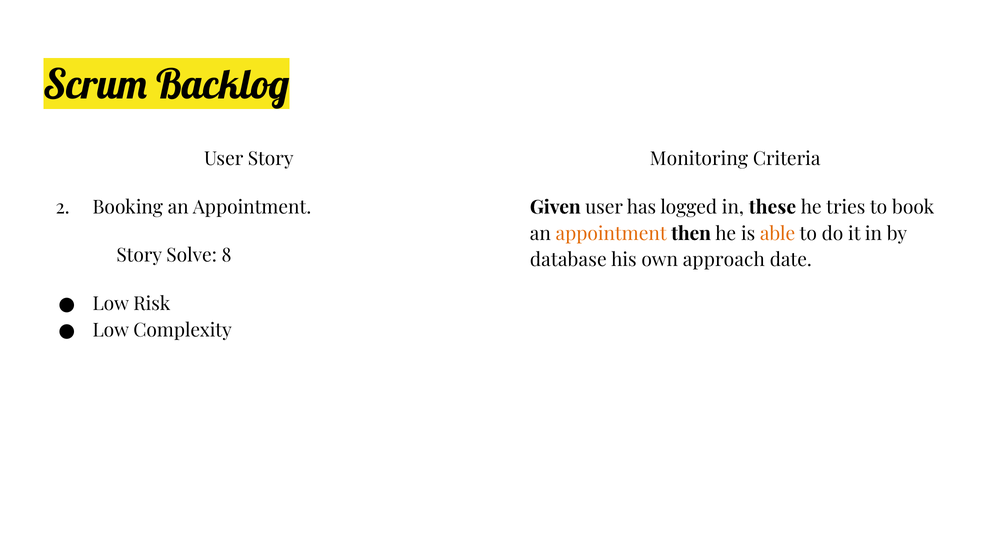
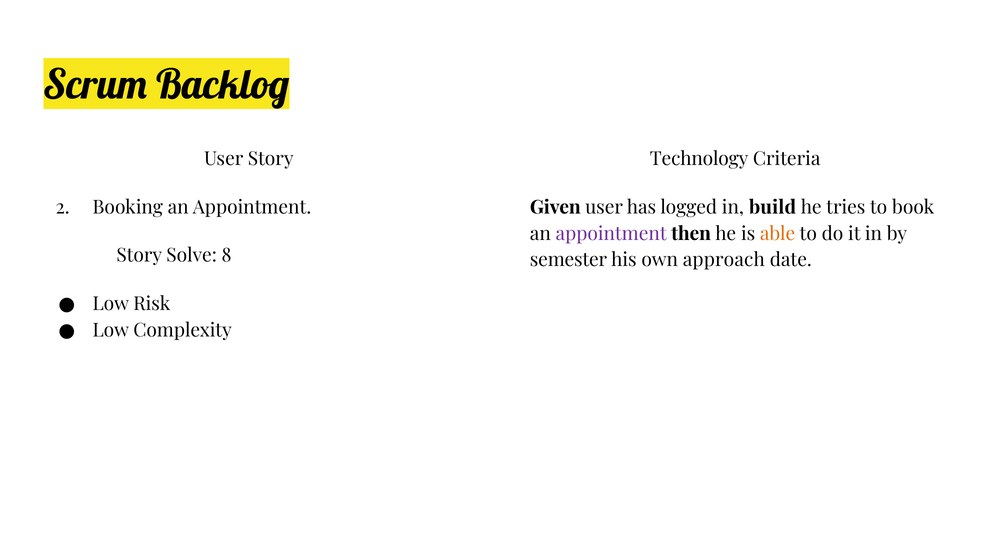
Monitoring: Monitoring -> Technology (699, 159)
these: these -> build (772, 207)
appointment colour: orange -> purple (611, 233)
database: database -> semester (568, 260)
